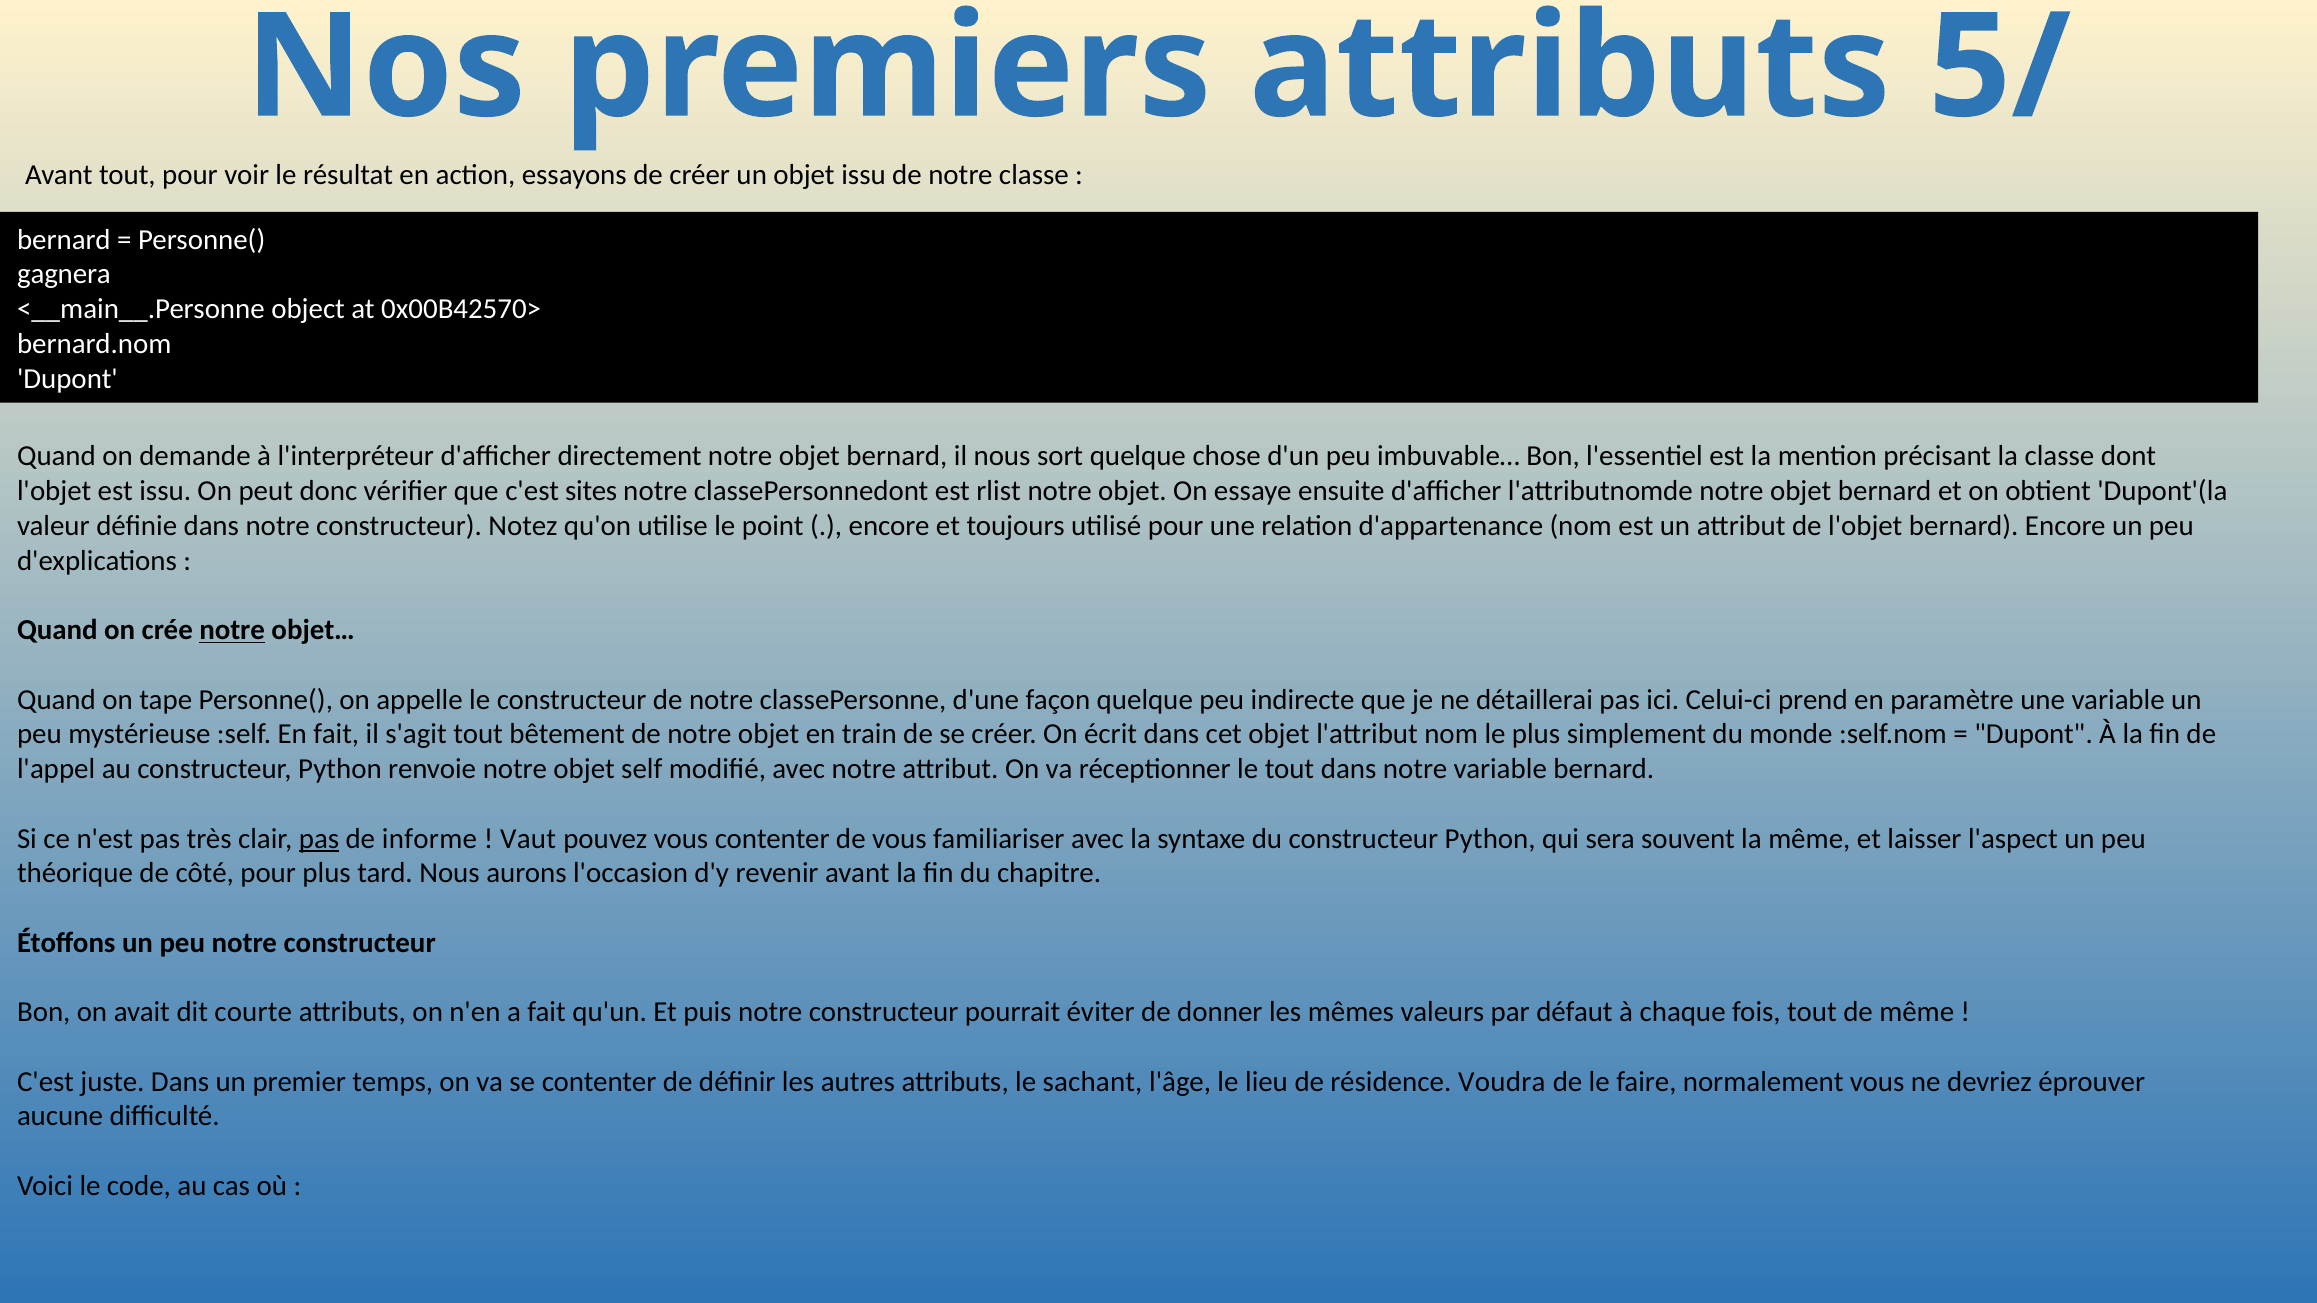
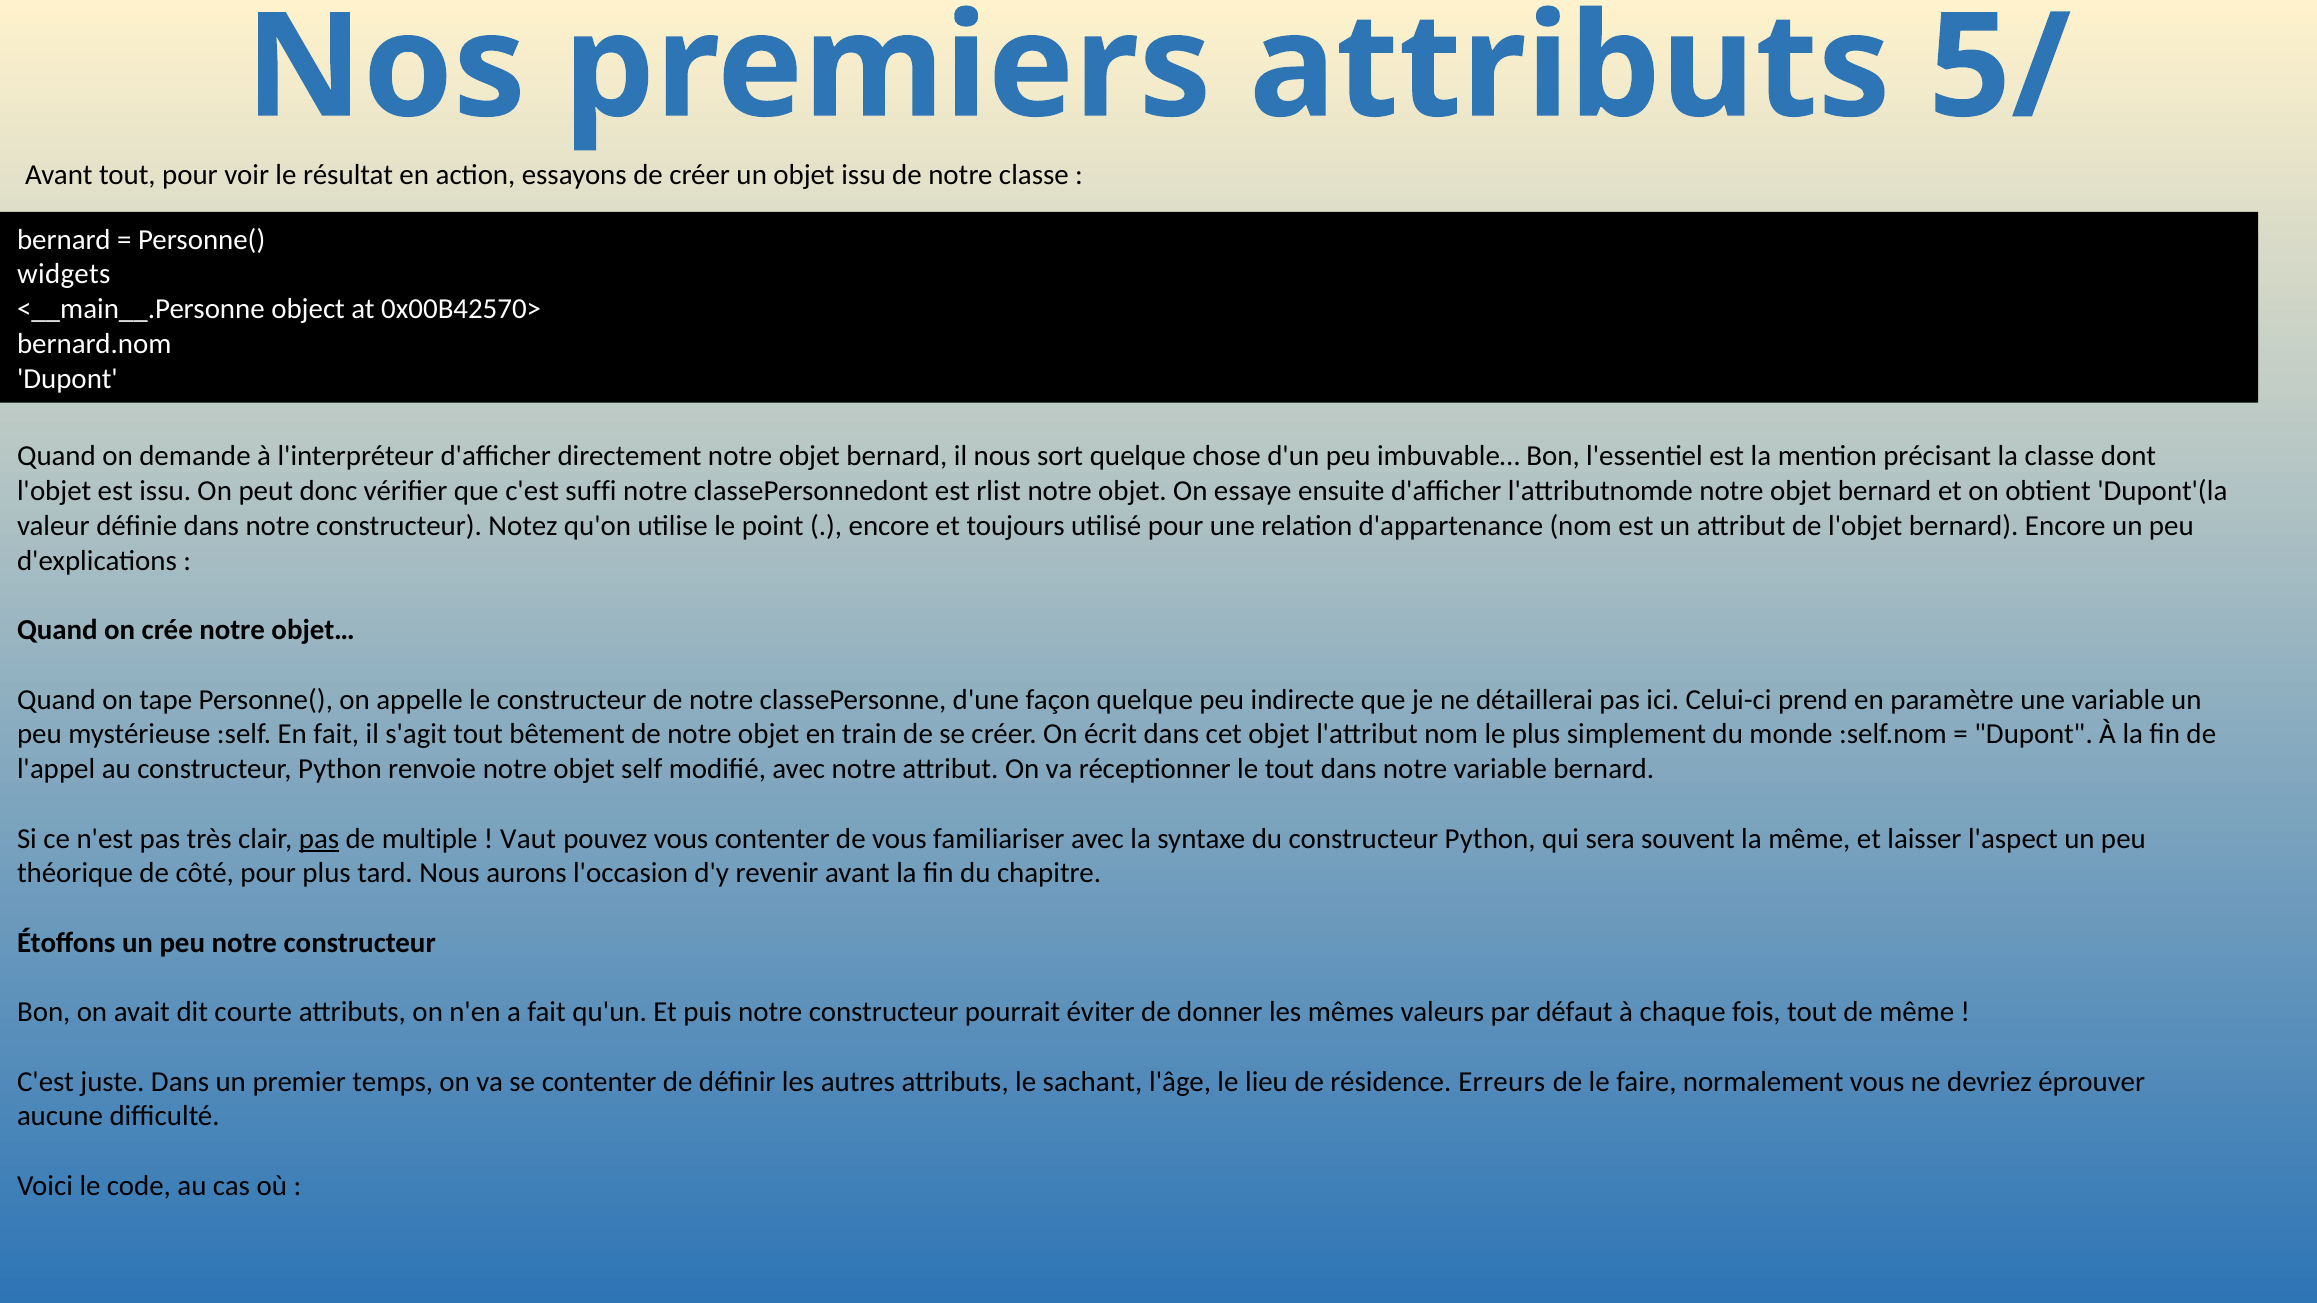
gagnera: gagnera -> widgets (64, 275)
sites: sites -> suffi (591, 491)
notre underline: present -> none (232, 630)
informe: informe -> multiple (430, 839)
Voudra: Voudra -> Erreurs (1502, 1082)
